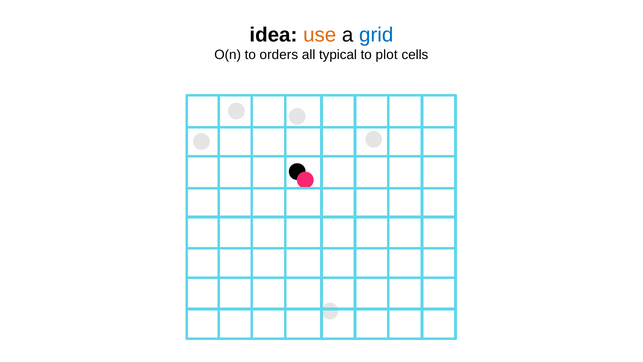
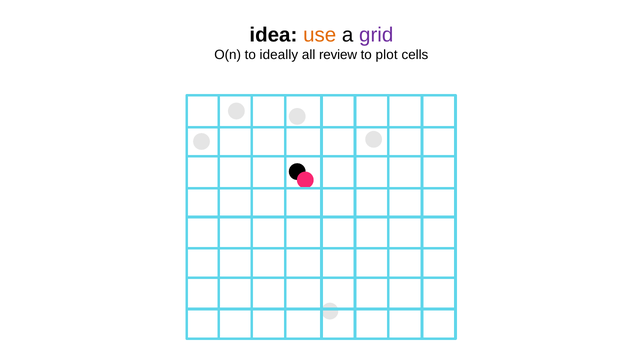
grid colour: blue -> purple (376, 35)
orders: orders -> ideally (279, 55)
typical: typical -> review (338, 55)
